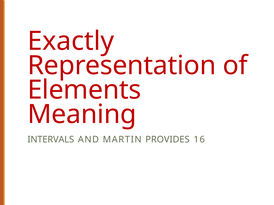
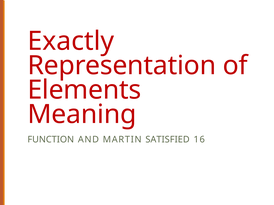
INTERVALS: INTERVALS -> FUNCTION (51, 140)
PROVIDES: PROVIDES -> SATISFIED (168, 140)
